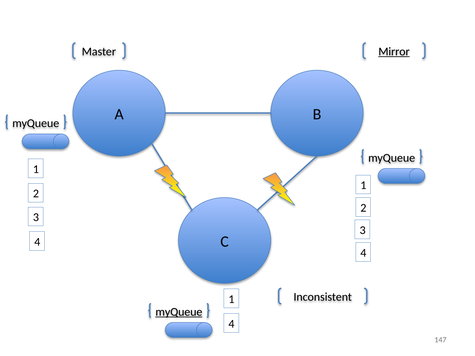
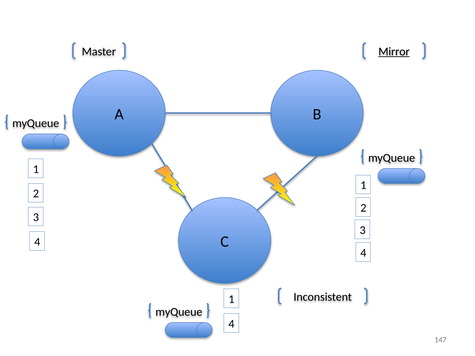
myQueue underline: present -> none (179, 312)
